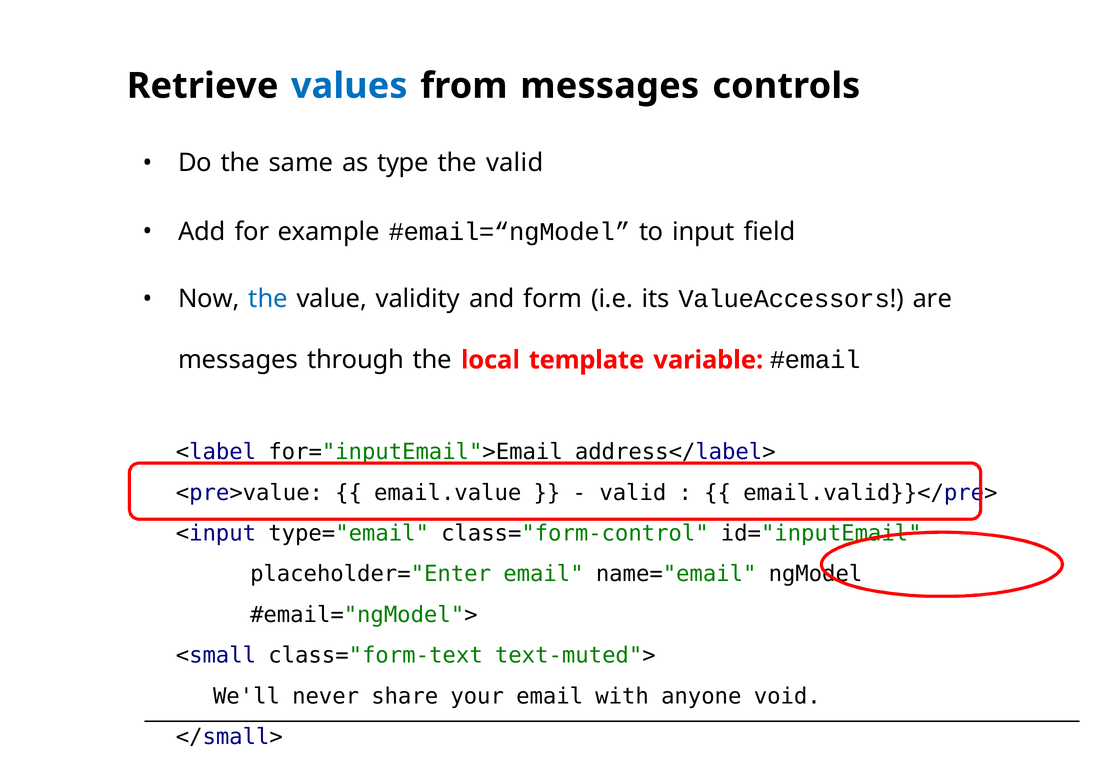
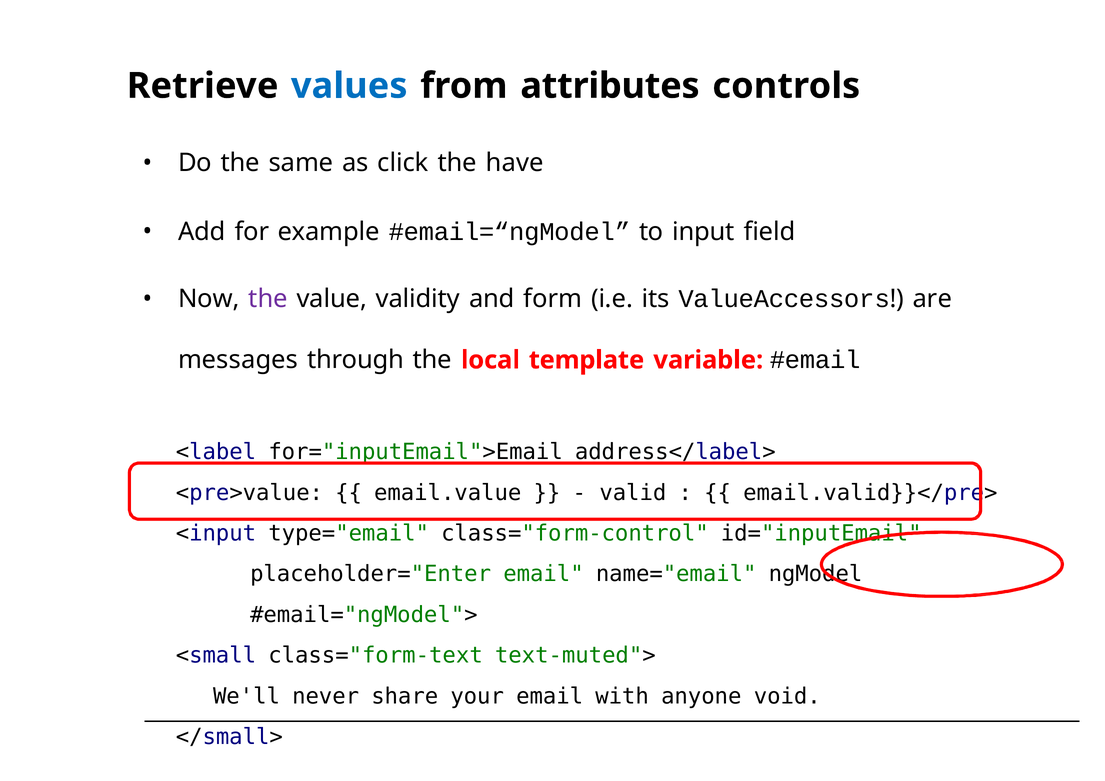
from messages: messages -> attributes (610, 86)
type: type -> click (403, 163)
the valid: valid -> have (515, 163)
the colour: blue -> purple (268, 299)
